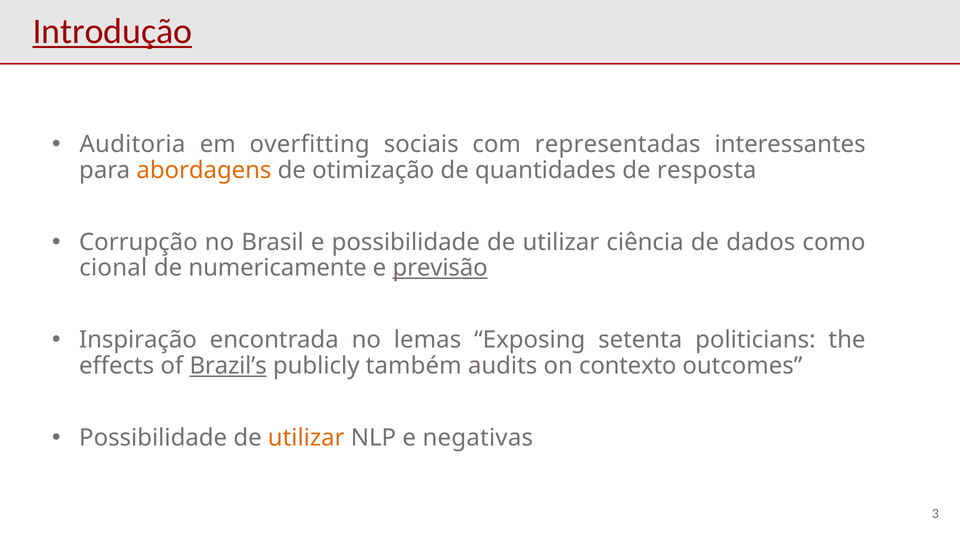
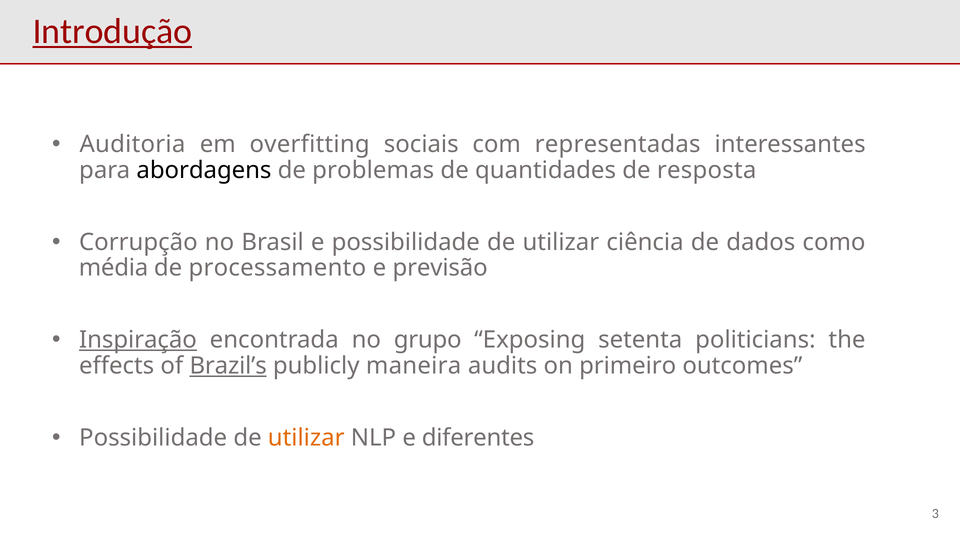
abordagens colour: orange -> black (204, 170)
otimização: otimização -> problemas (373, 170)
cional: cional -> média (114, 268)
numericamente: numericamente -> processamento (277, 268)
previsão underline: present -> none (440, 268)
Inspiração underline: none -> present (138, 340)
lemas: lemas -> grupo (428, 340)
também: também -> maneira (414, 366)
contexto: contexto -> primeiro (628, 366)
negativas: negativas -> diferentes (478, 438)
